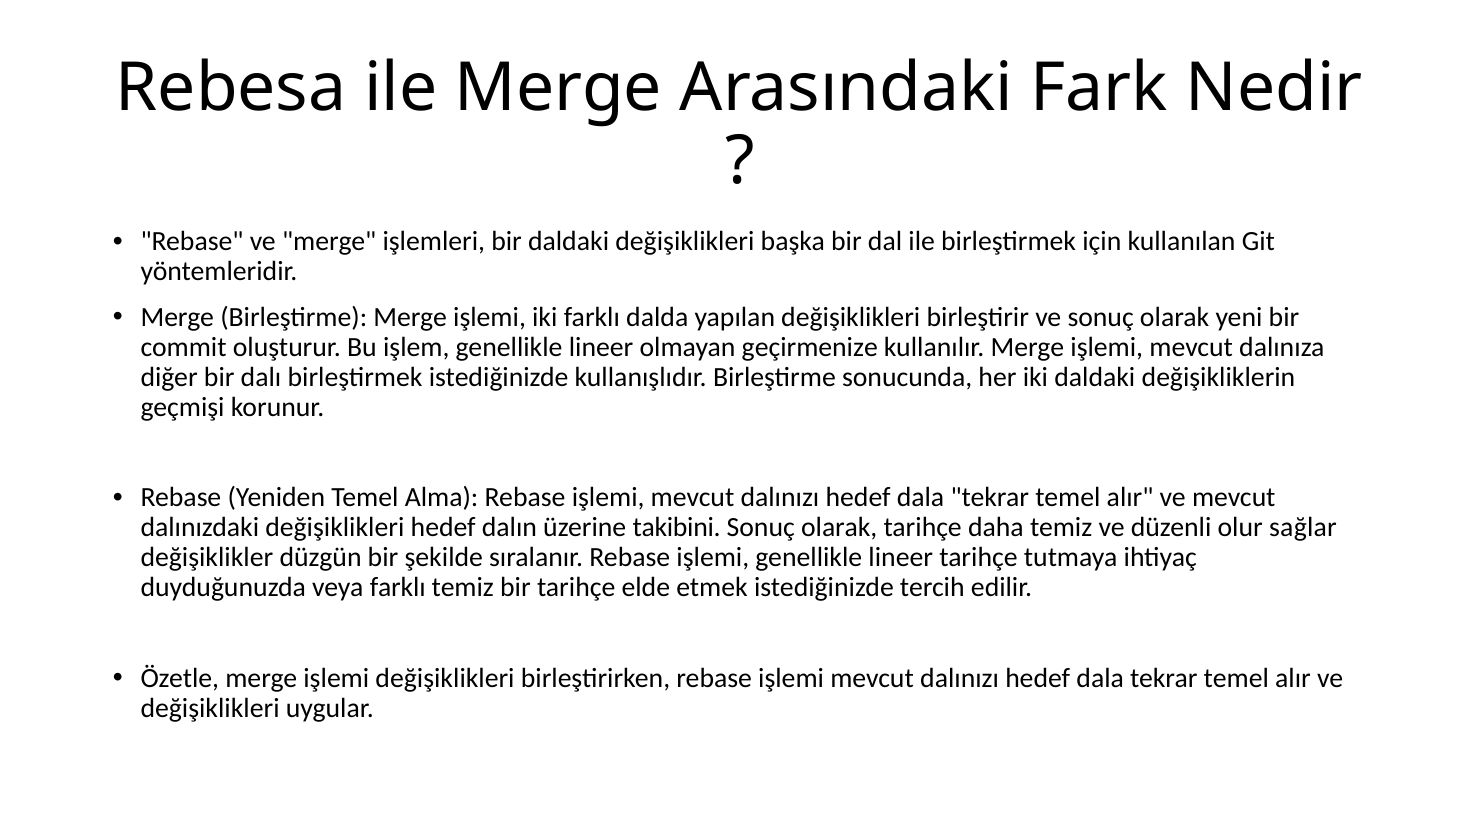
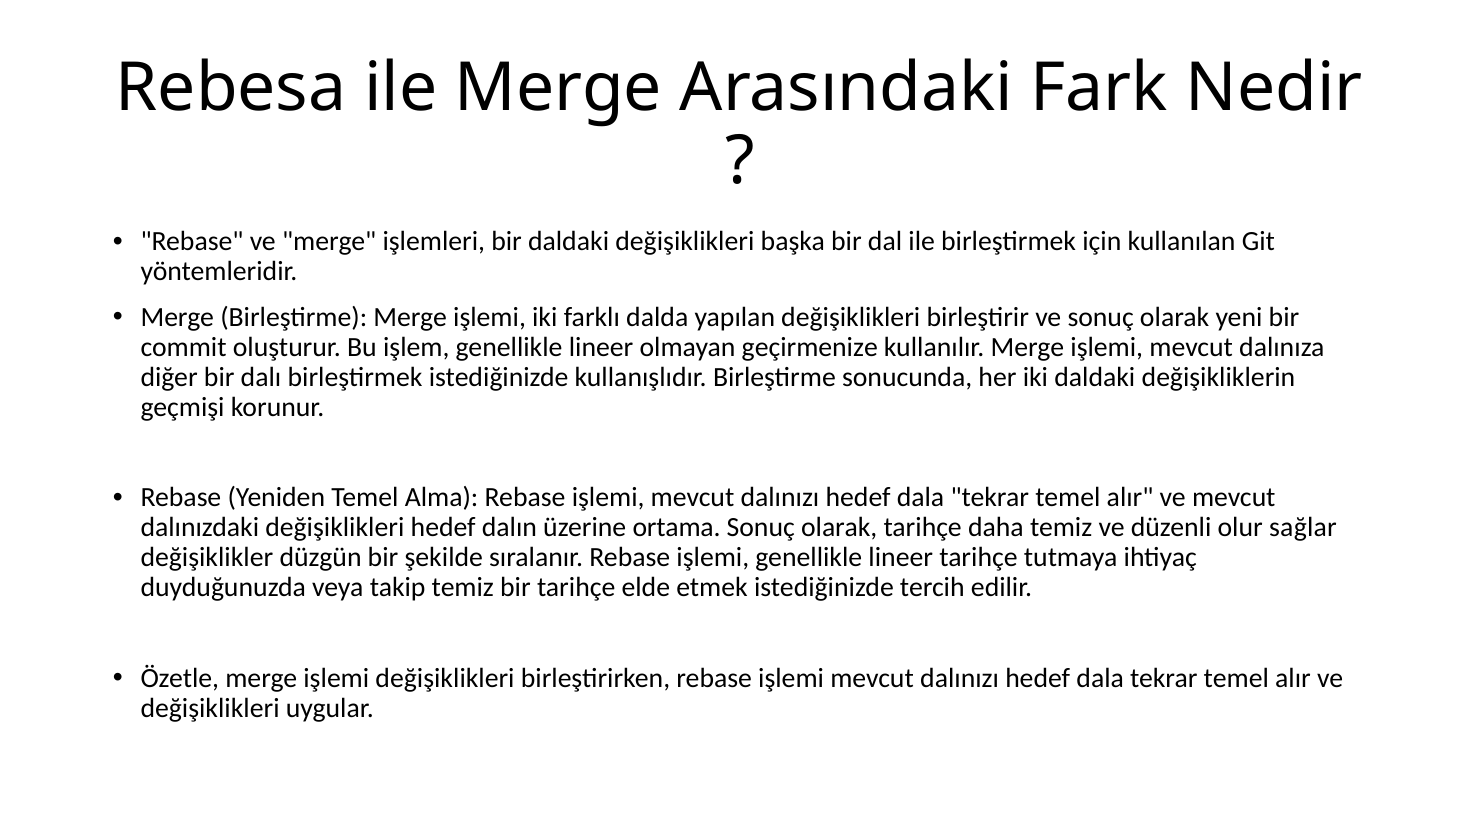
takibini: takibini -> ortama (677, 528)
veya farklı: farklı -> takip (398, 588)
